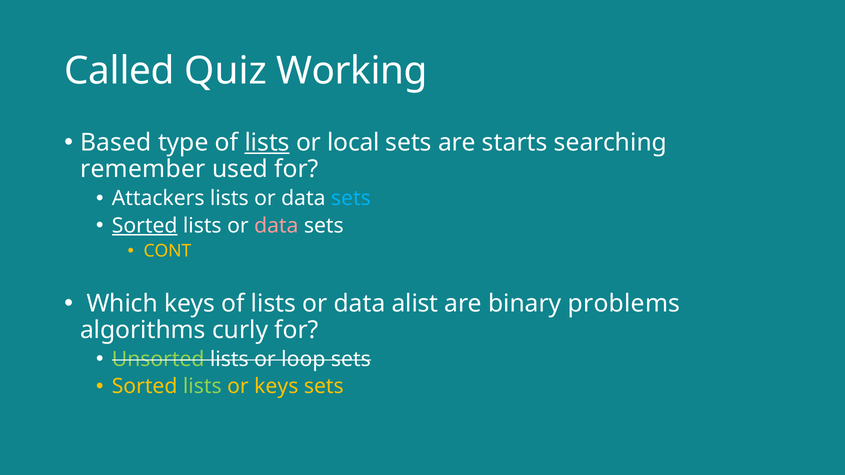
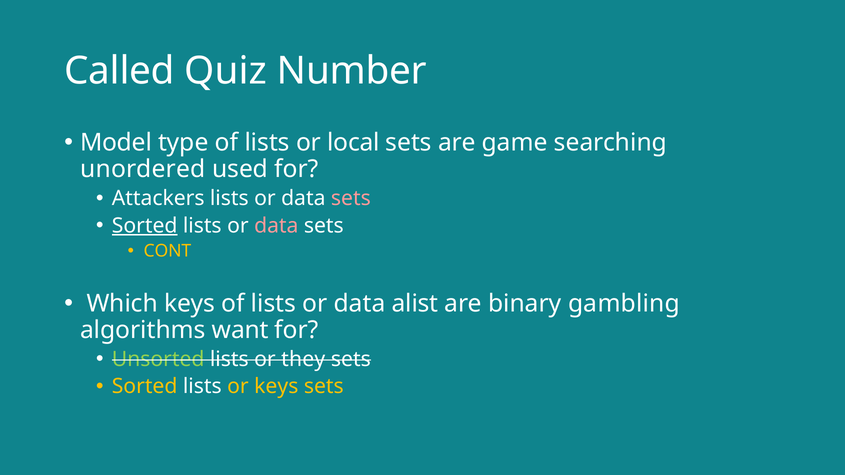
Working: Working -> Number (352, 71)
Based: Based -> Model (116, 143)
lists underline: present -> none (267, 143)
starts: starts -> game (515, 143)
remember: remember -> unordered (143, 169)
sets colour: light blue -> pink (351, 199)
problems: problems -> gambling (624, 304)
curly: curly -> want (240, 330)
loop: loop -> they (303, 360)
lists colour: light green -> white (202, 387)
